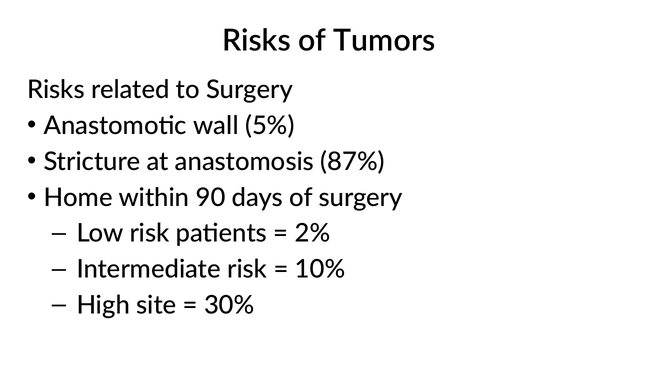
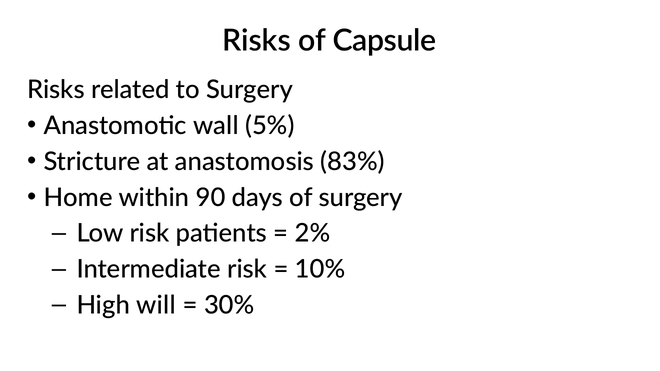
Tumors: Tumors -> Capsule (385, 41)
87%: 87% -> 83% (353, 162)
site: site -> will (156, 306)
